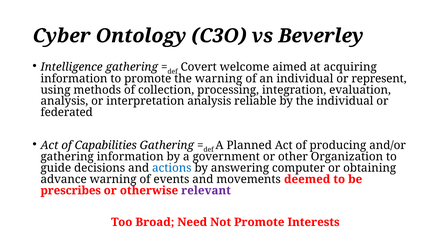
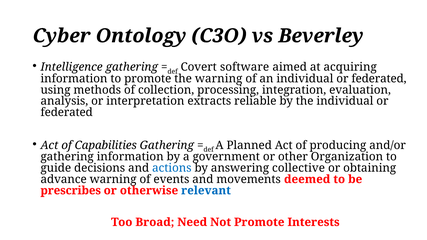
welcome: welcome -> software (245, 67)
an individual or represent: represent -> federated (379, 79)
interpretation analysis: analysis -> extracts (209, 101)
computer: computer -> collective (299, 168)
relevant colour: purple -> blue (206, 191)
